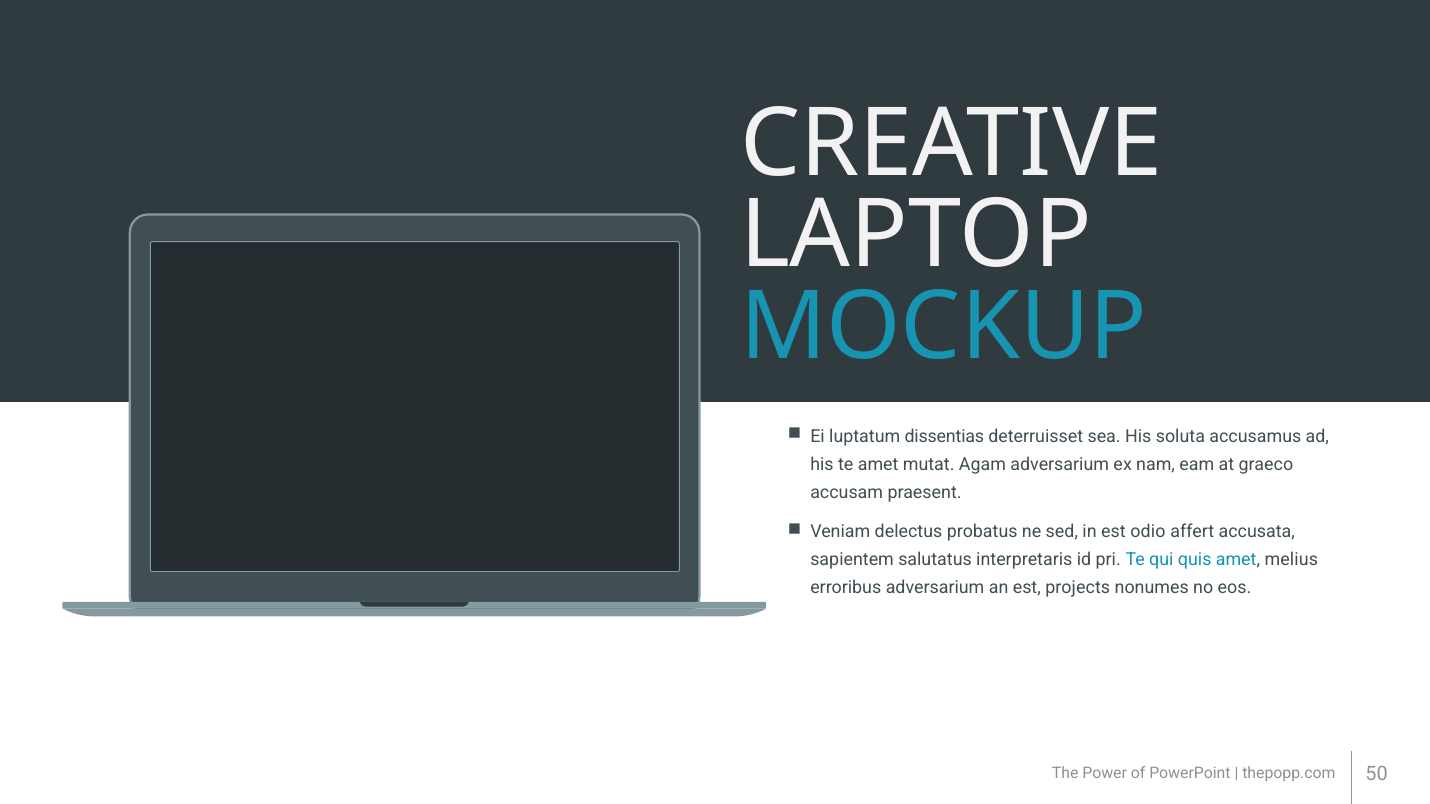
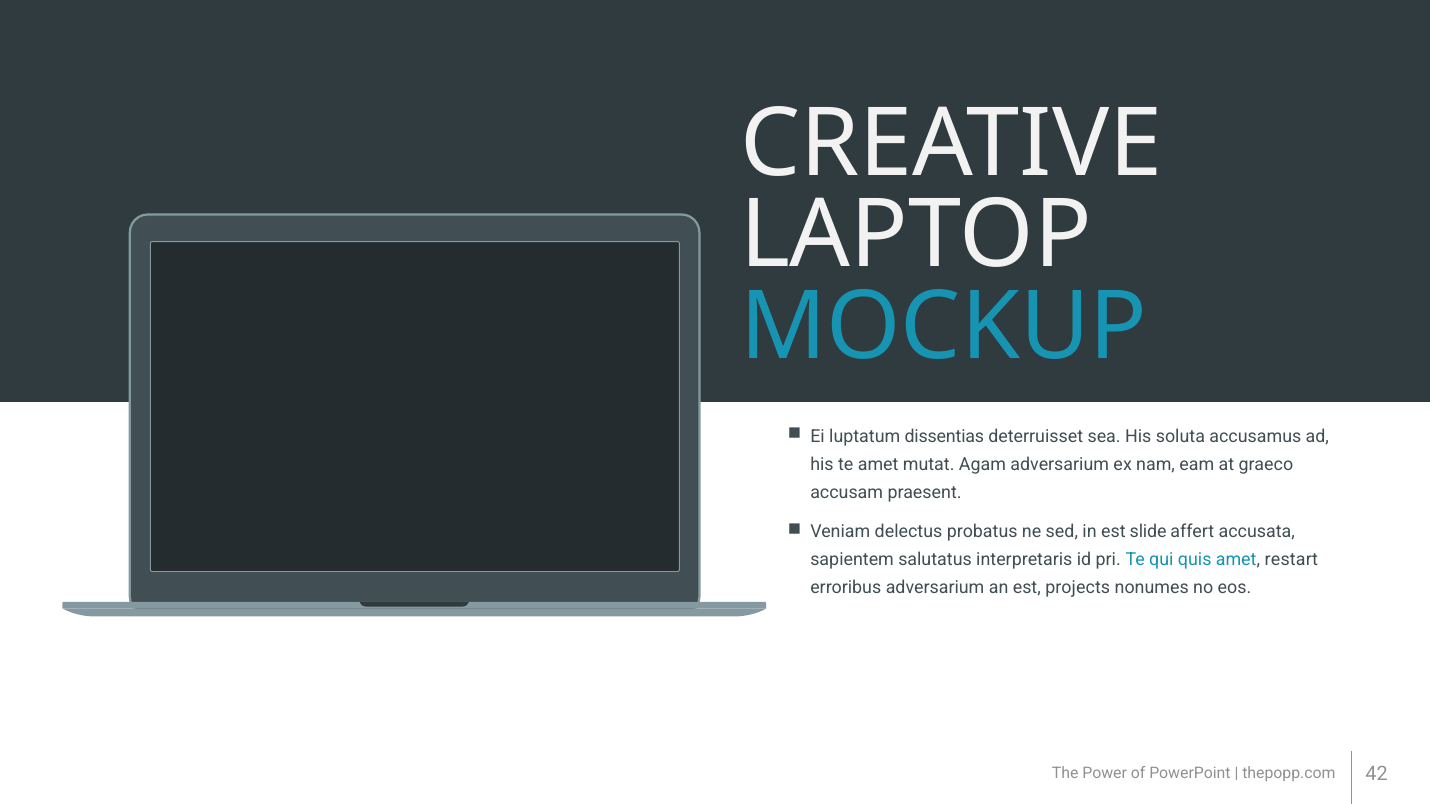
odio: odio -> slide (1148, 532)
melius: melius -> restart (1291, 560)
50: 50 -> 42 (1377, 774)
